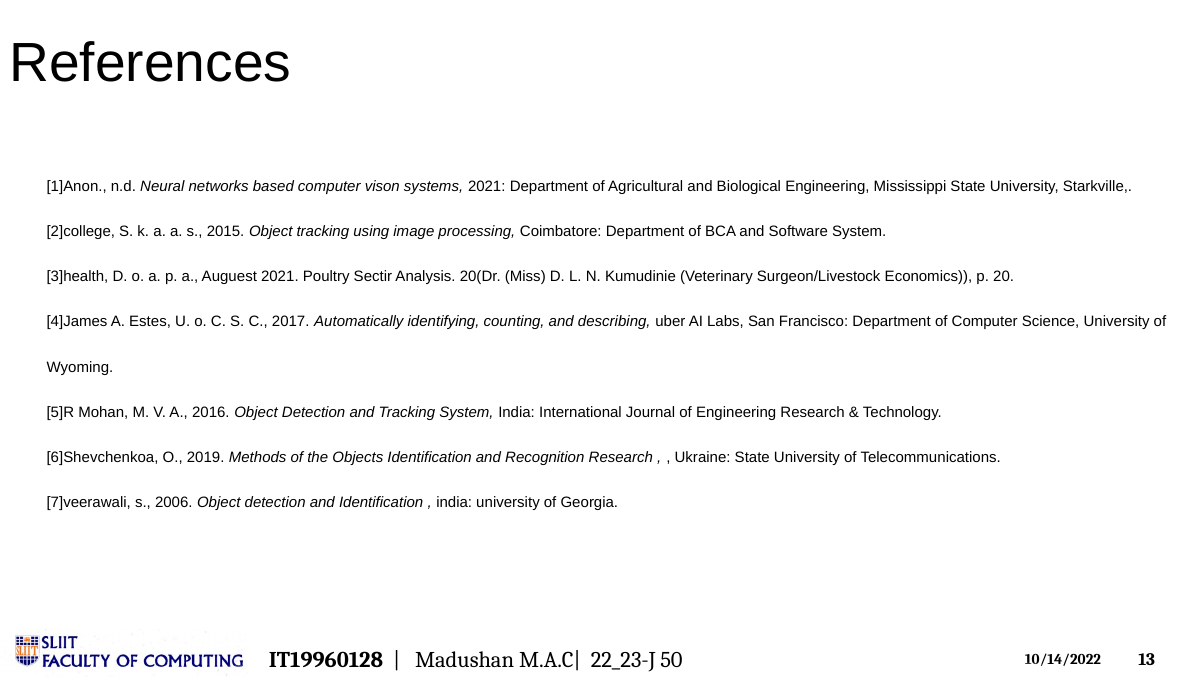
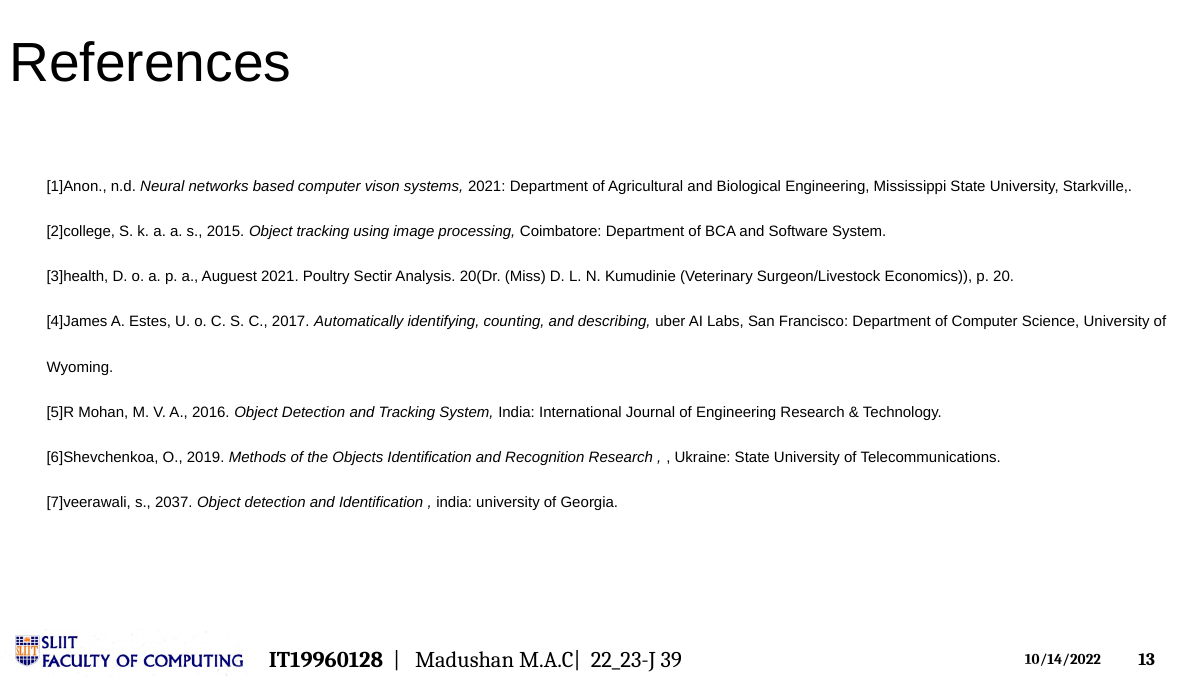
2006: 2006 -> 2037 (174, 503)
50: 50 -> 39 (671, 661)
